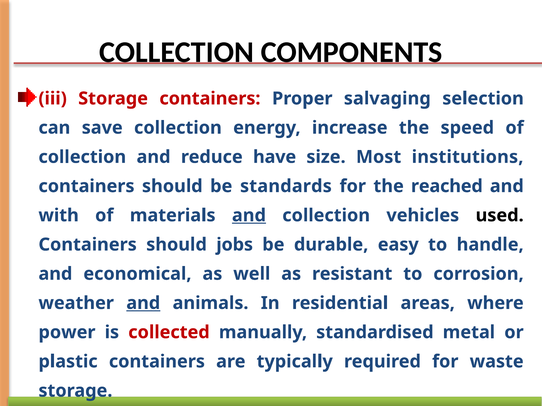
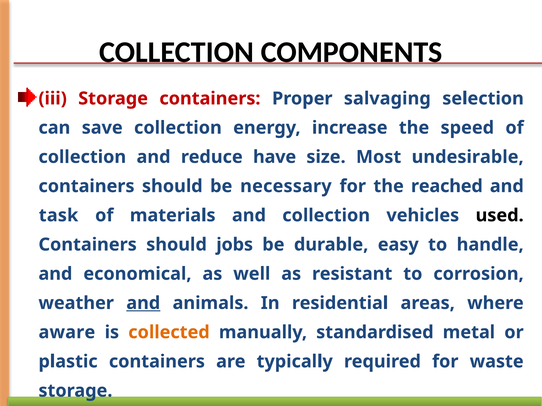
institutions: institutions -> undesirable (468, 157)
standards: standards -> necessary (286, 186)
with: with -> task (59, 216)
and underline: present -> none (249, 216)
power: power -> aware (67, 333)
collected colour: red -> orange (169, 333)
